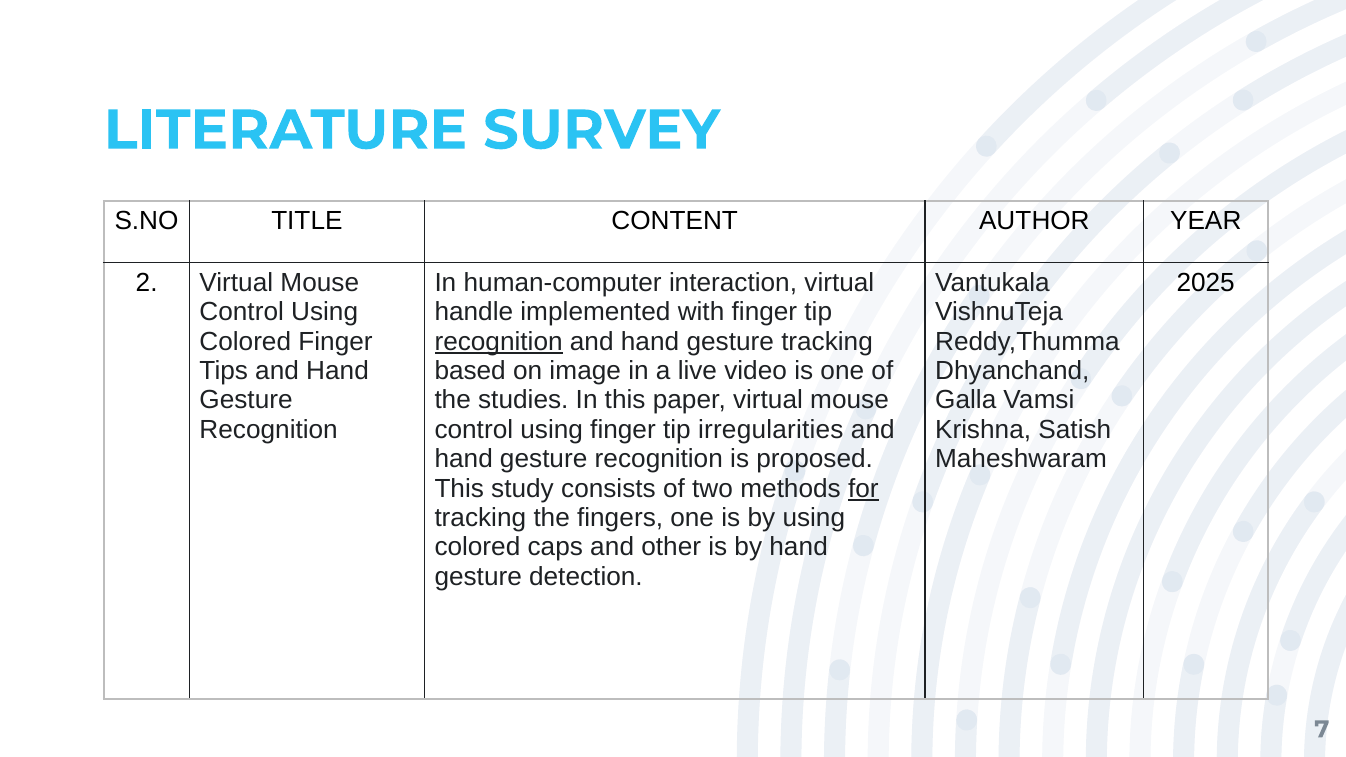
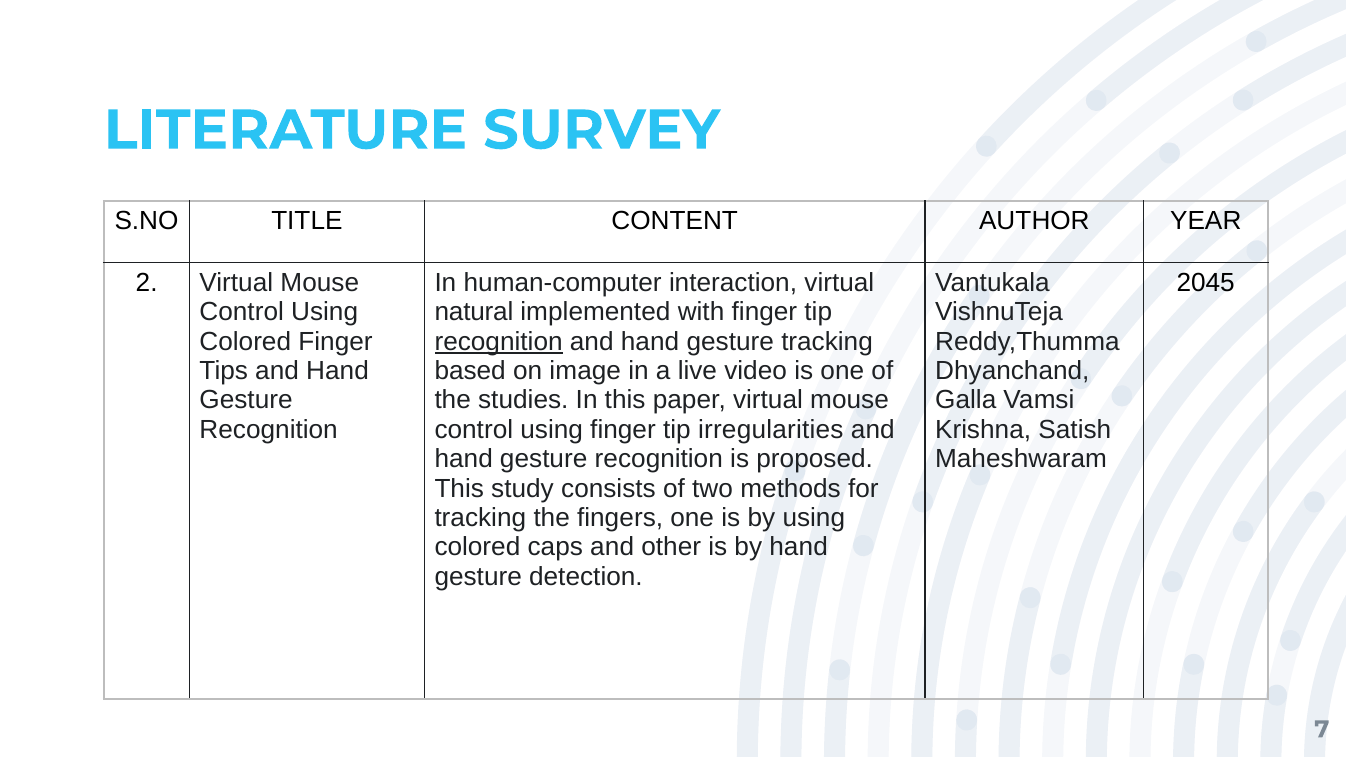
2025: 2025 -> 2045 (1206, 283)
handle: handle -> natural (474, 312)
for underline: present -> none (863, 489)
